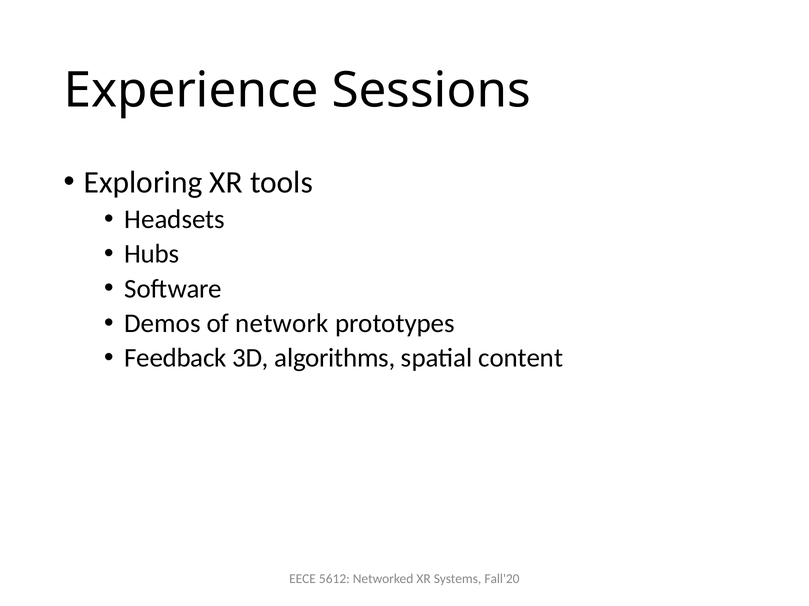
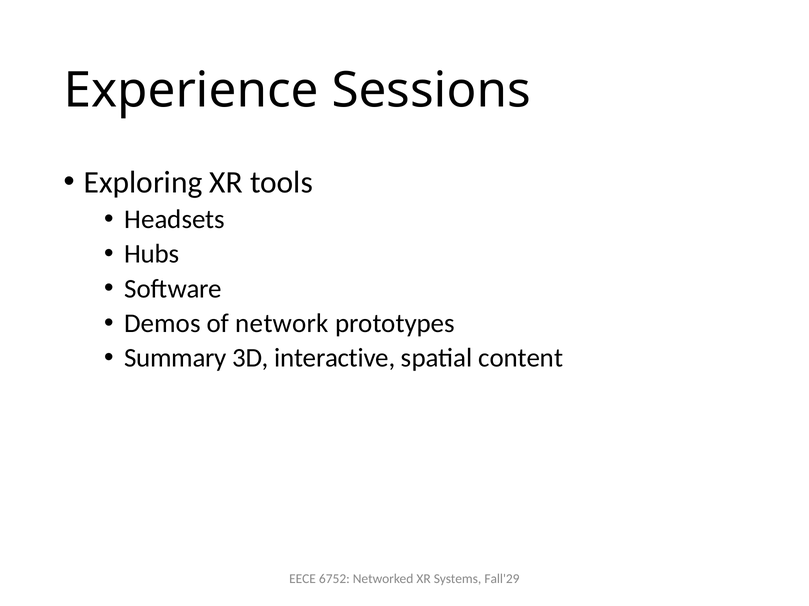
Feedback: Feedback -> Summary (175, 358)
algorithms: algorithms -> interactive (335, 358)
5612: 5612 -> 6752 (334, 579)
Fall'20: Fall'20 -> Fall'29 (502, 579)
